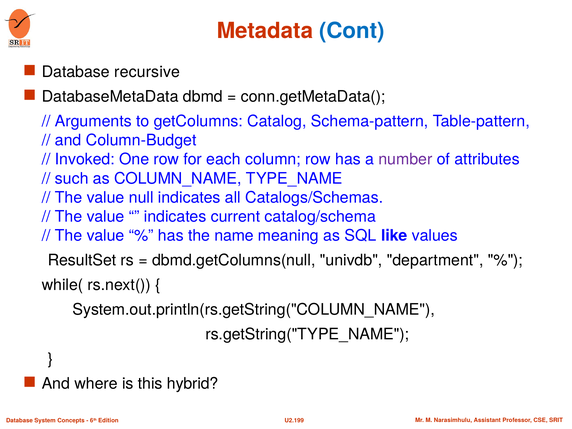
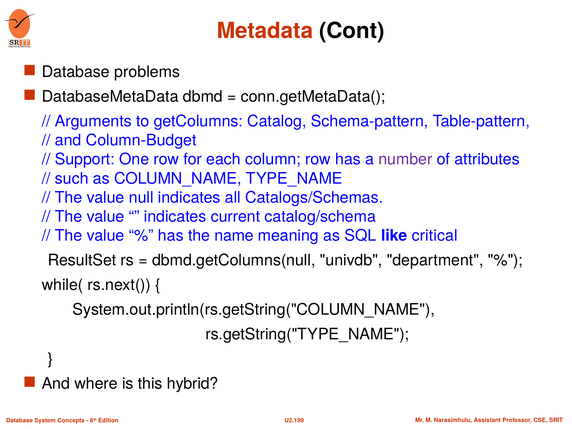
Cont colour: blue -> black (352, 31)
recursive: recursive -> problems (147, 72)
Invoked: Invoked -> Support (85, 159)
values: values -> critical (435, 236)
